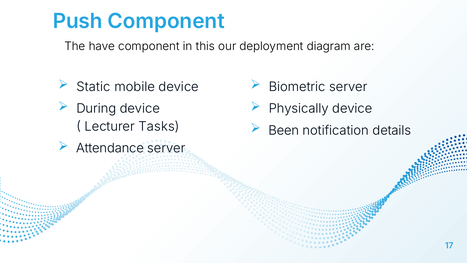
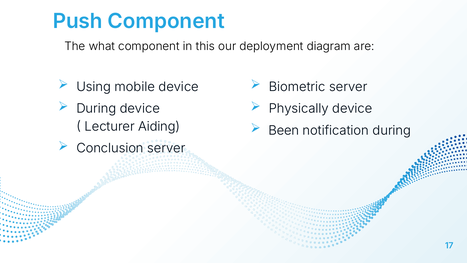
have: have -> what (102, 46)
Static: Static -> Using (94, 87)
Tasks: Tasks -> Aiding (159, 126)
notification details: details -> during (392, 130)
Attendance: Attendance -> Conclusion (110, 148)
